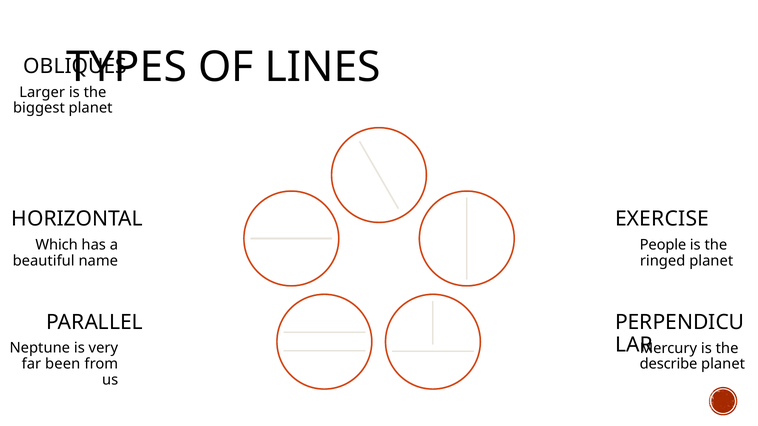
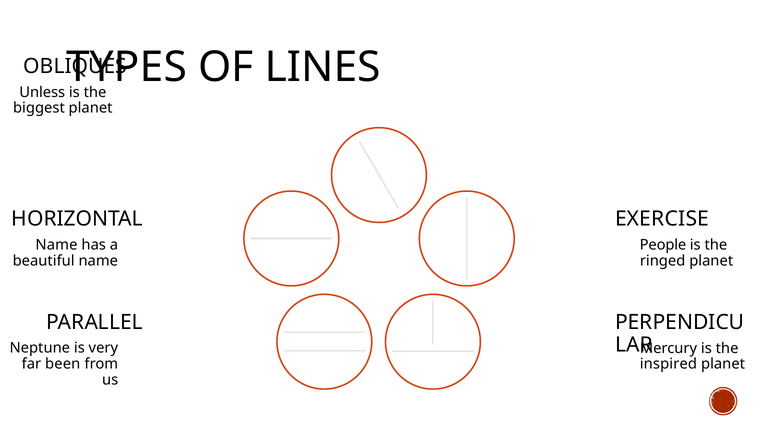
Larger: Larger -> Unless (42, 92)
Which: Which -> Name (56, 245)
describe: describe -> inspired (668, 364)
